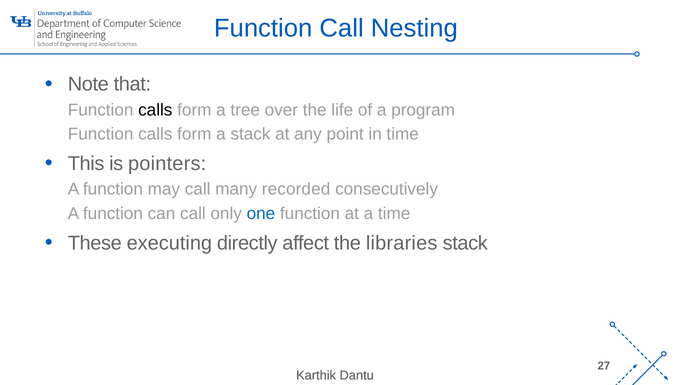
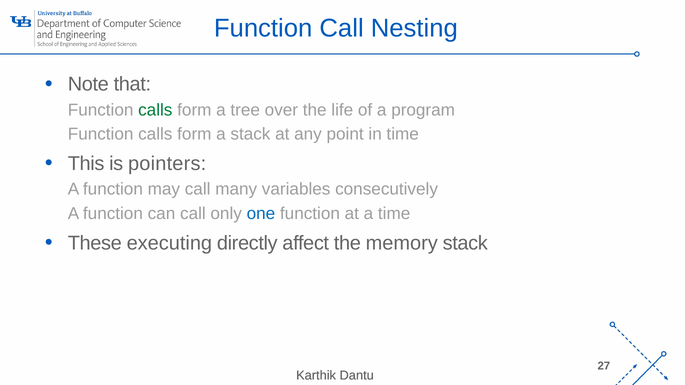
calls colour: black -> green (155, 110)
recorded: recorded -> variables (296, 189)
libraries: libraries -> memory (402, 243)
